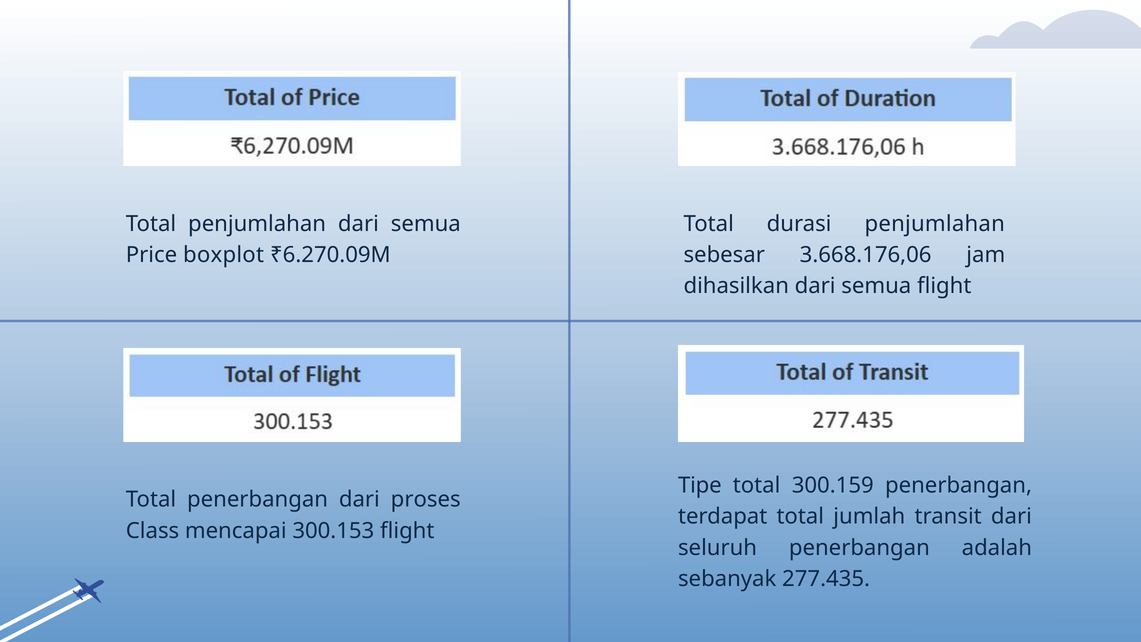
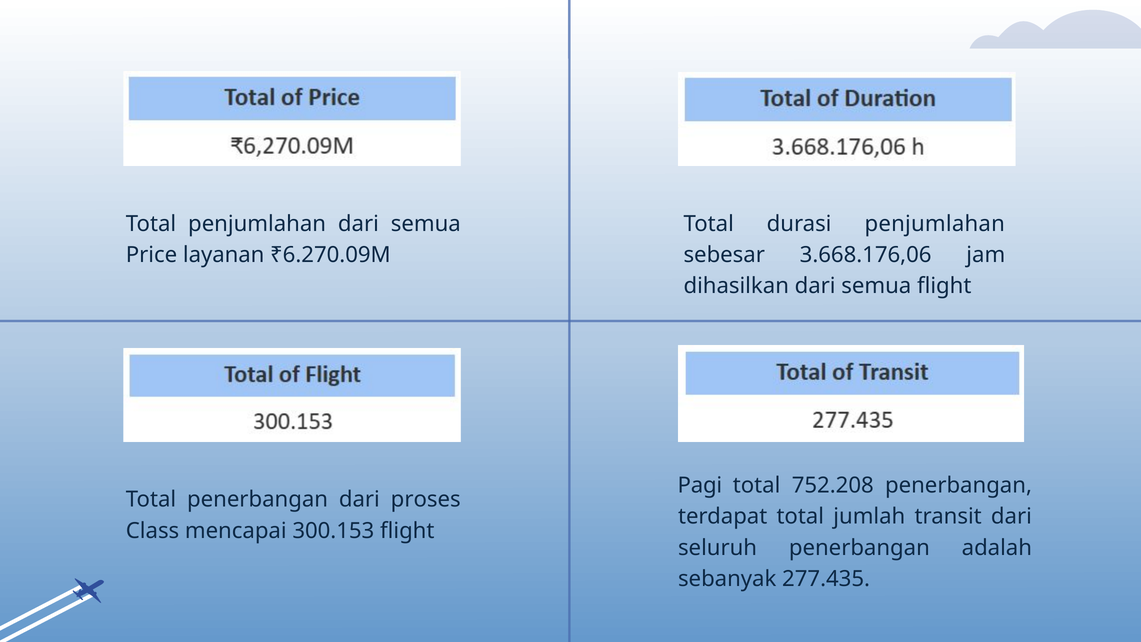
boxplot: boxplot -> layanan (224, 255)
Tipe: Tipe -> Pagi (700, 485)
300.159: 300.159 -> 752.208 (833, 485)
